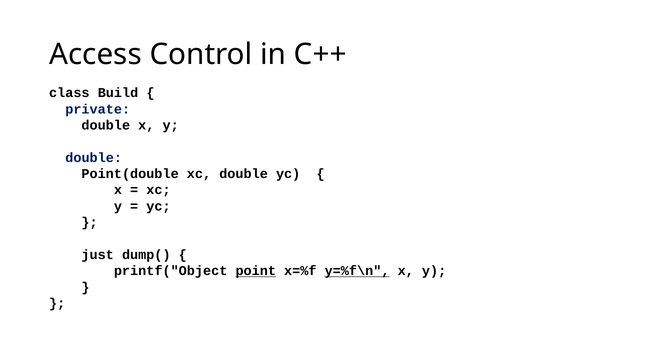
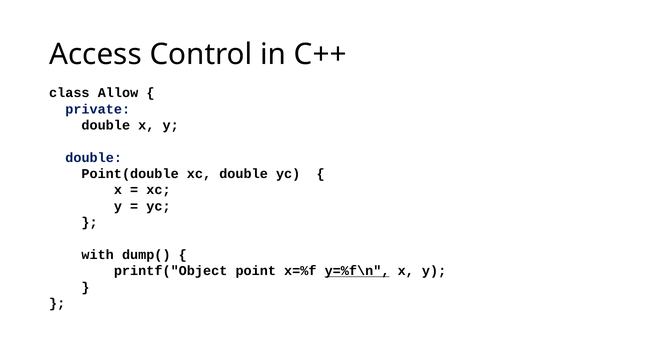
Build: Build -> Allow (118, 93)
just: just -> with (98, 255)
point underline: present -> none (256, 271)
